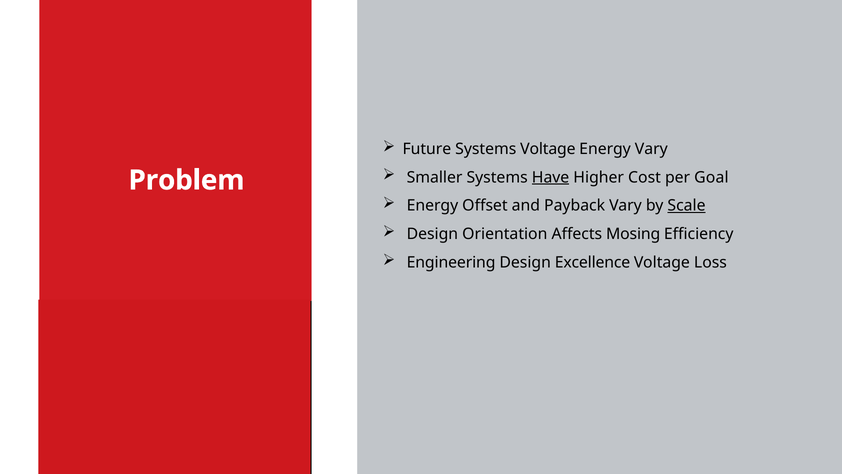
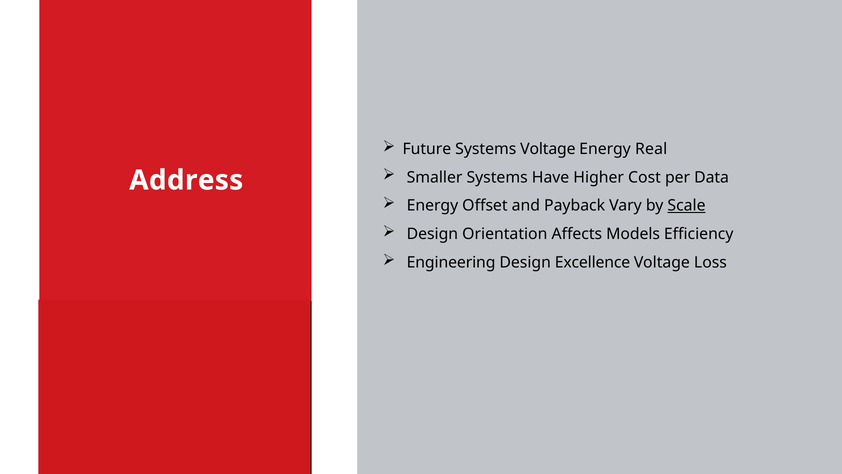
Energy Vary: Vary -> Real (651, 149)
Have underline: present -> none (551, 177)
Goal: Goal -> Data (712, 177)
Problem: Problem -> Address (186, 180)
Mosing: Mosing -> Models (633, 234)
